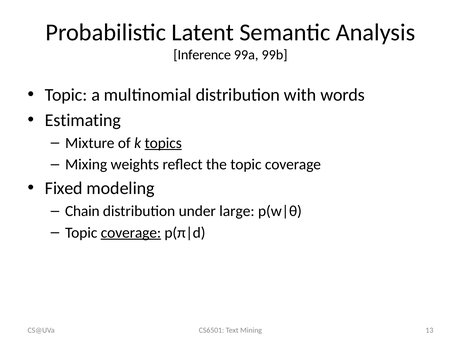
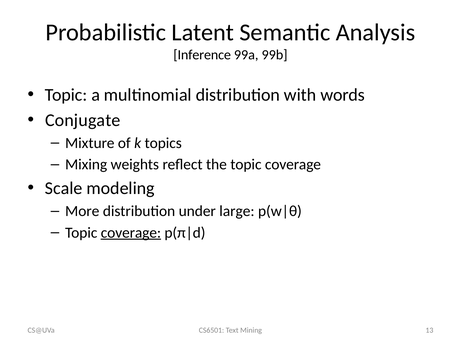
Estimating: Estimating -> Conjugate (83, 120)
topics underline: present -> none (163, 143)
Fixed: Fixed -> Scale (64, 188)
Chain: Chain -> More (82, 211)
